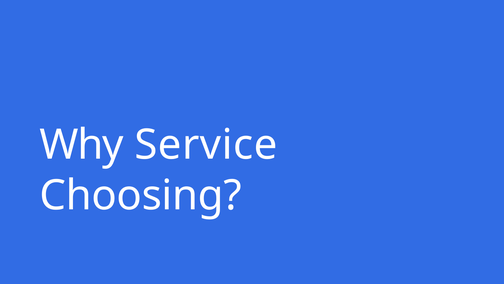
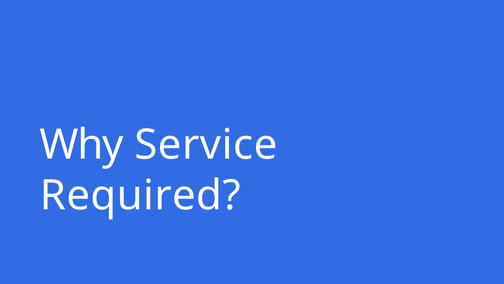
Choosing: Choosing -> Required (140, 195)
